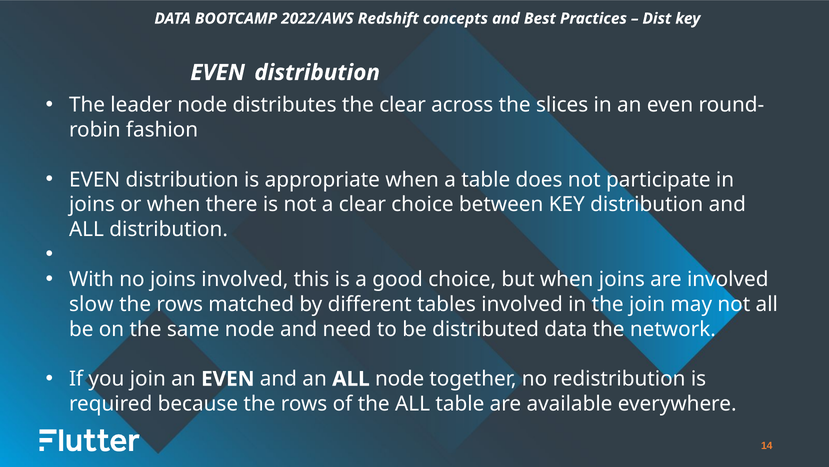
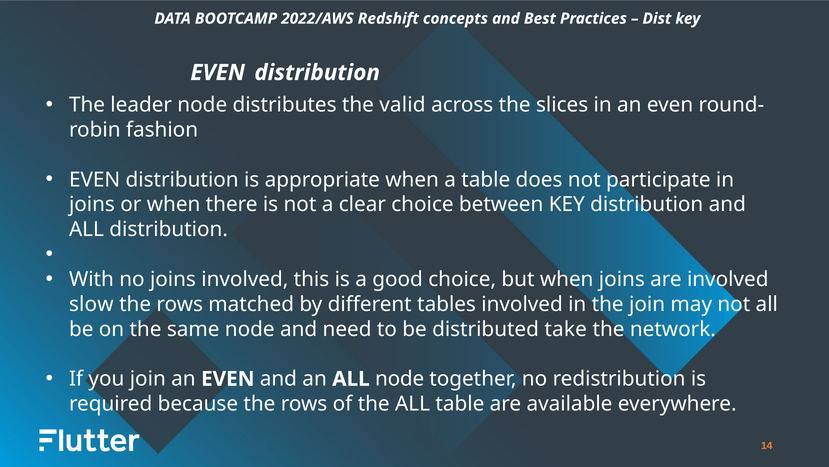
the clear: clear -> valid (402, 105)
distributed data: data -> take (566, 329)
